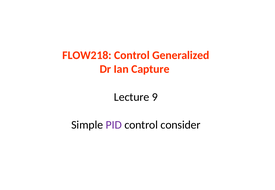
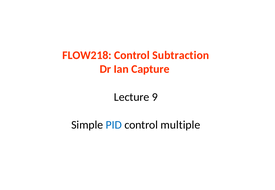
Generalized: Generalized -> Subtraction (181, 55)
PID colour: purple -> blue (114, 125)
consider: consider -> multiple (180, 125)
